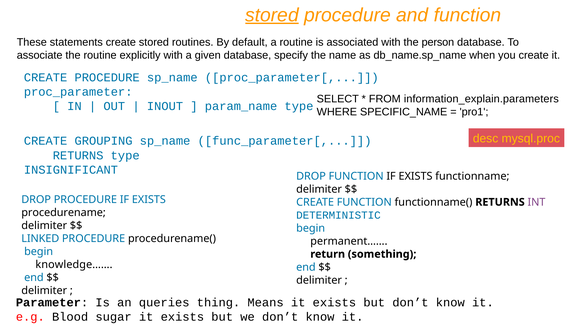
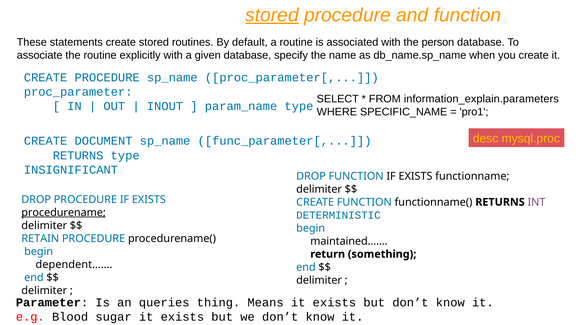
GROUPING: GROUPING -> DOCUMENT (104, 141)
procedurename underline: none -> present (64, 213)
LINKED: LINKED -> RETAIN (40, 239)
permanent……: permanent…… -> maintained…… (349, 241)
knowledge……: knowledge…… -> dependent…… (74, 265)
